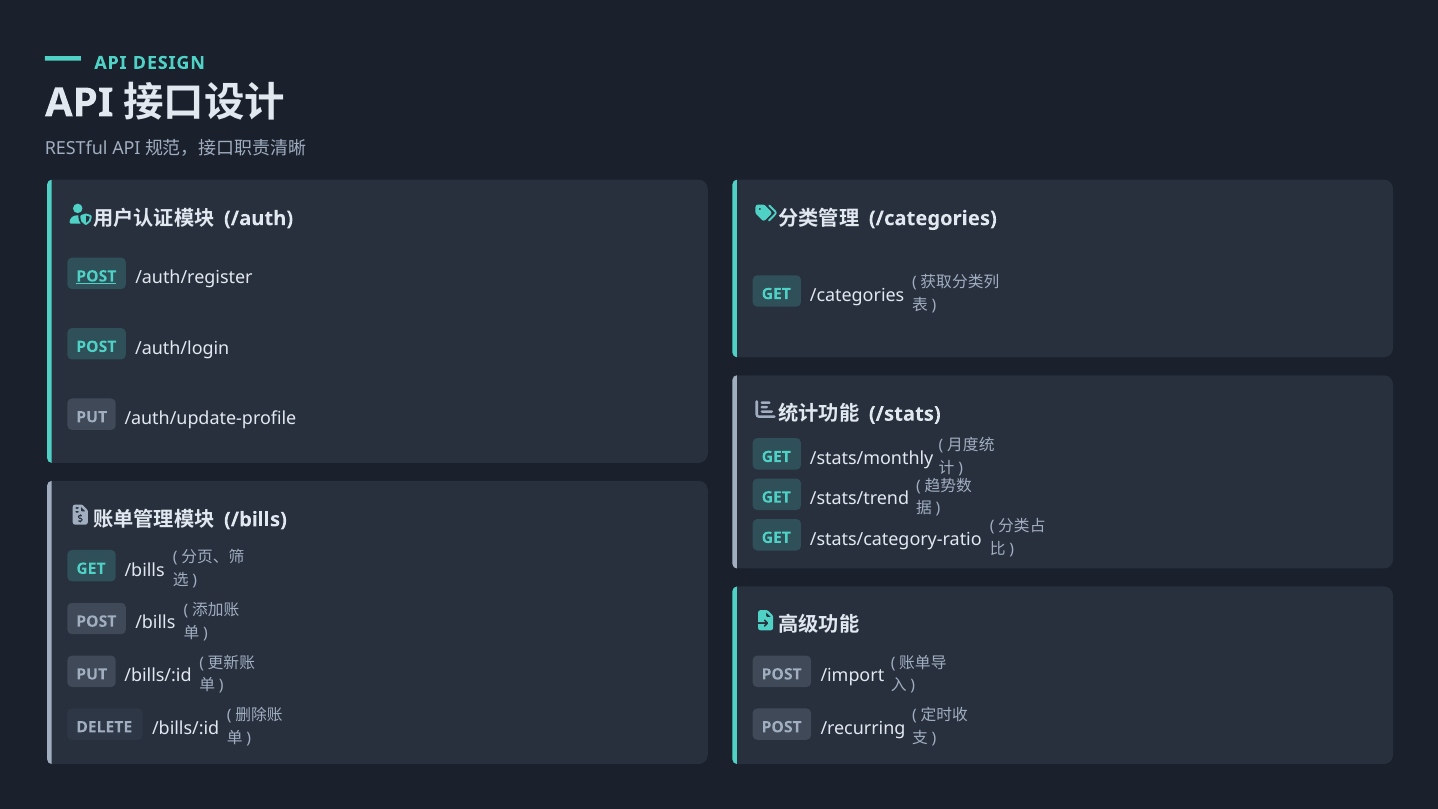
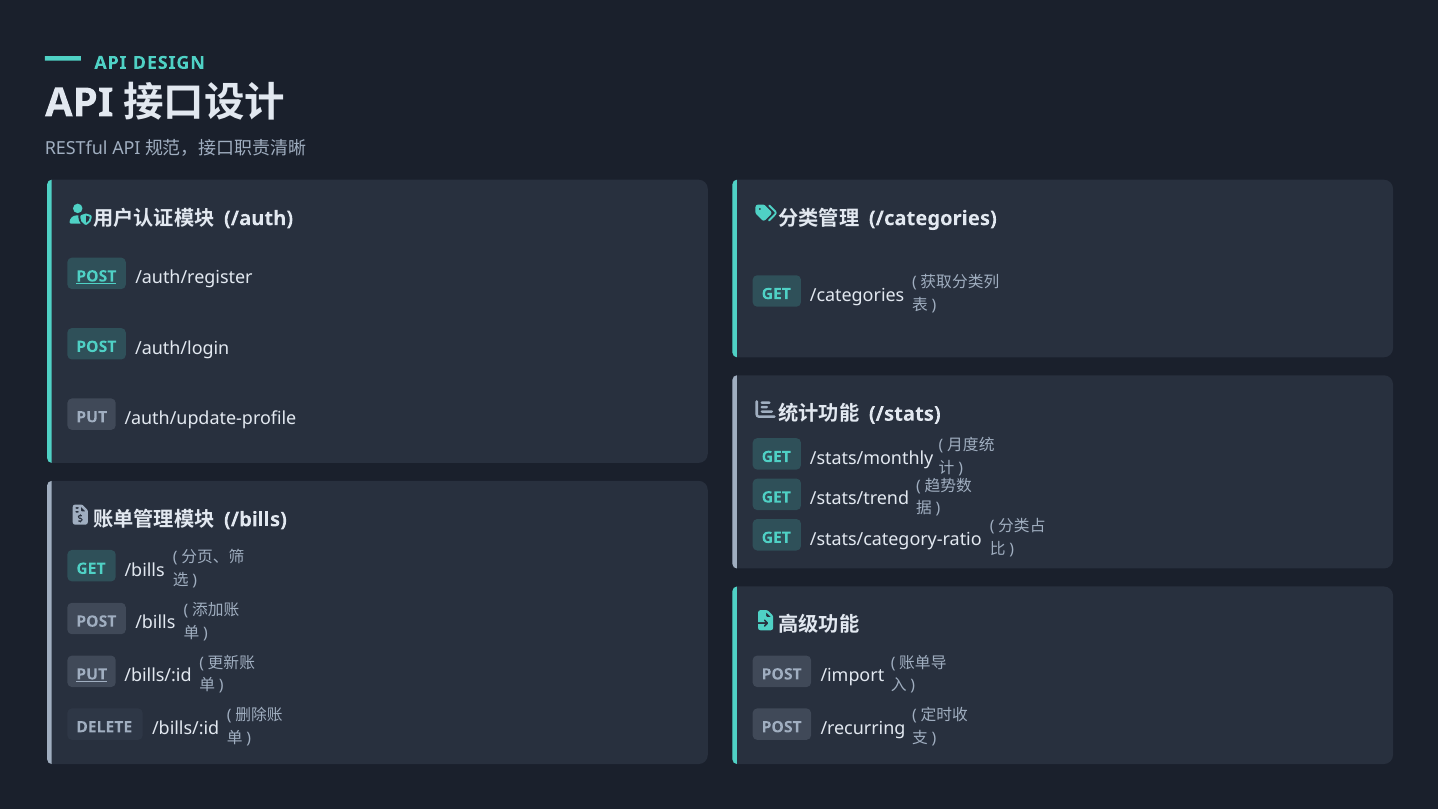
PUT underline: none -> present (92, 674)
